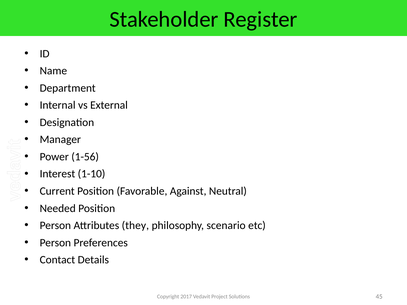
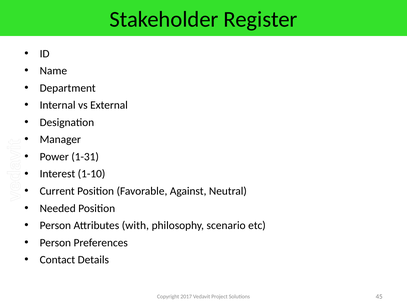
1-56: 1-56 -> 1-31 (85, 157)
they: they -> with (135, 226)
